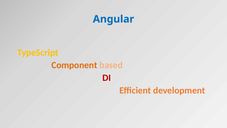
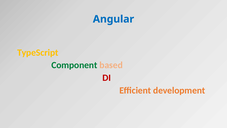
Component colour: orange -> green (74, 65)
